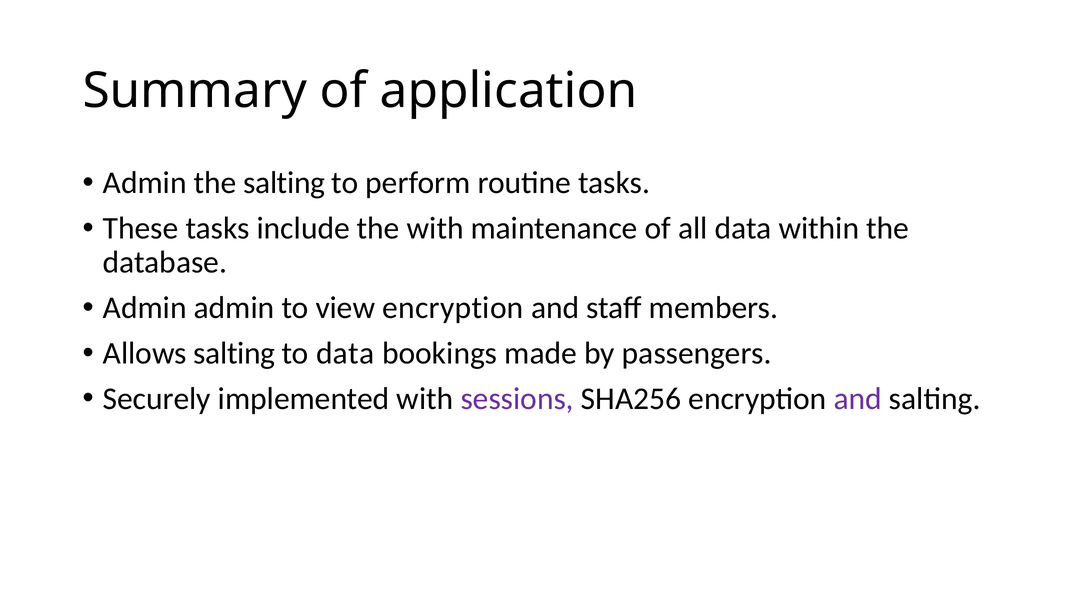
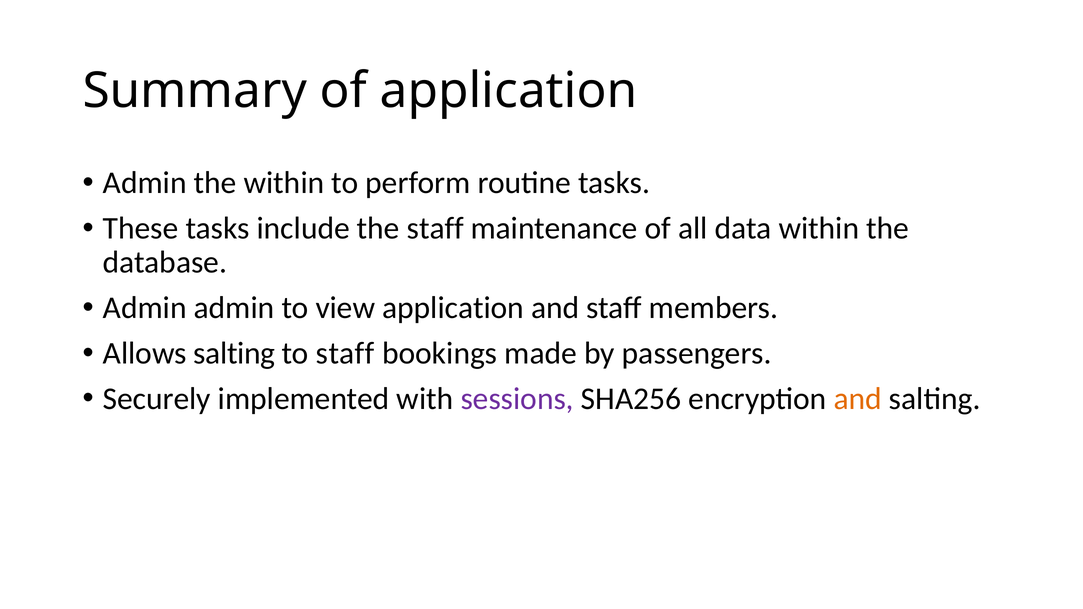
the salting: salting -> within (284, 183)
the with: with -> staff (435, 229)
view encryption: encryption -> application (453, 308)
to data: data -> staff (345, 353)
and colour: purple -> orange (858, 399)
